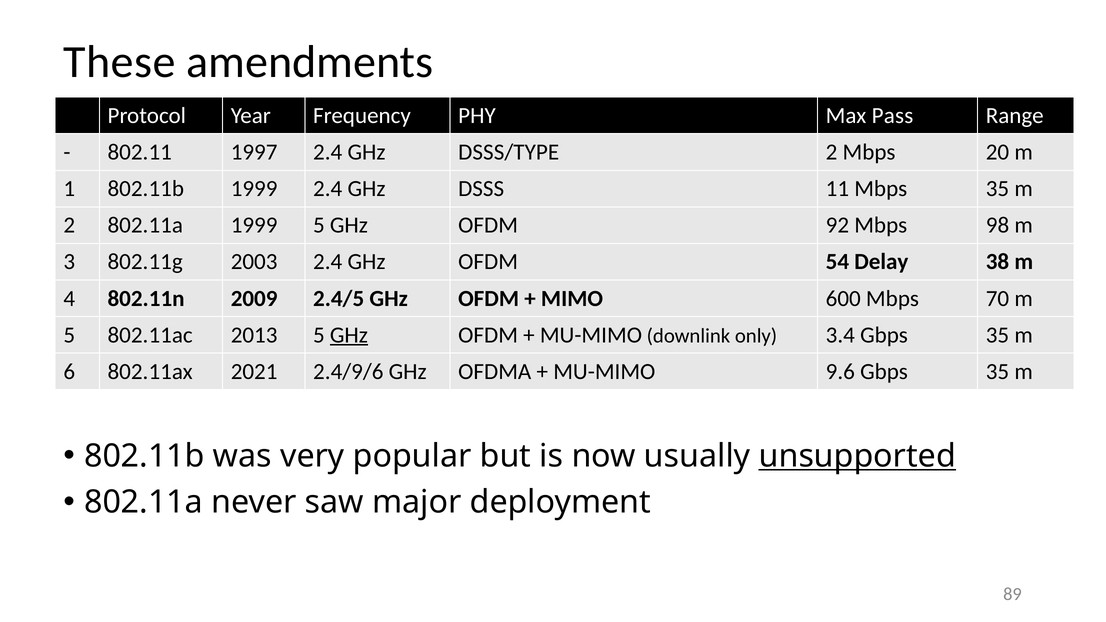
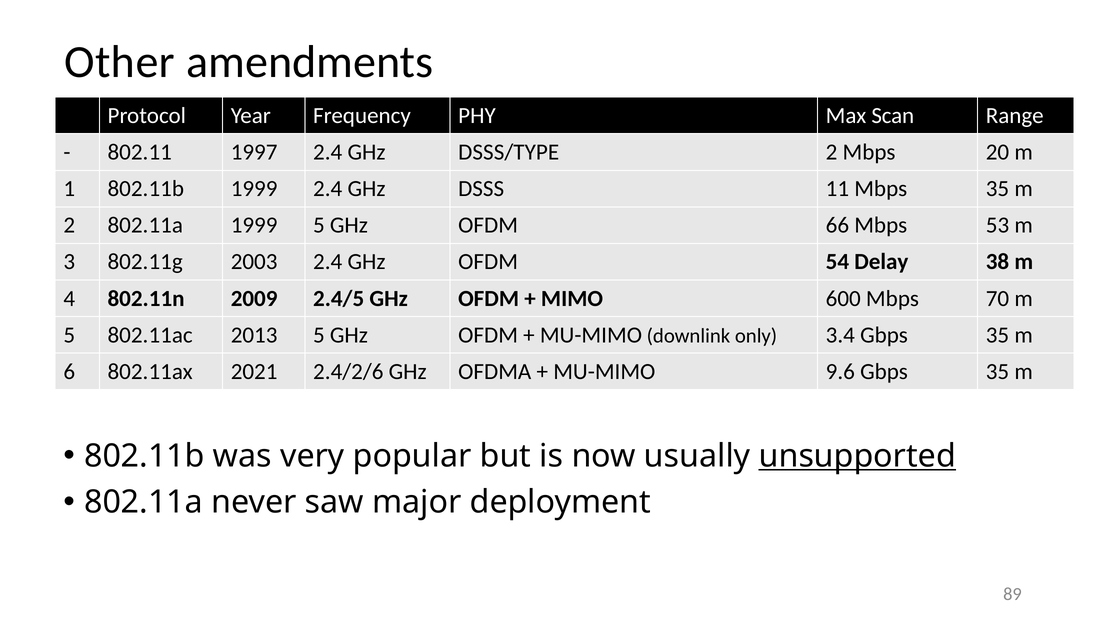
These: These -> Other (119, 62)
Pass: Pass -> Scan (893, 116)
92: 92 -> 66 (837, 225)
98: 98 -> 53 (998, 225)
GHz underline: present -> none (349, 335)
2.4/9/6: 2.4/9/6 -> 2.4/2/6 (348, 372)
